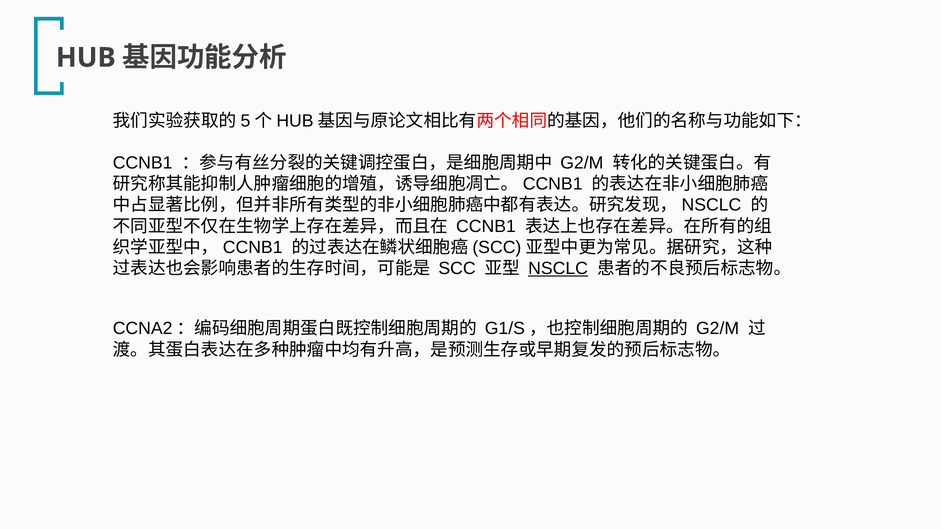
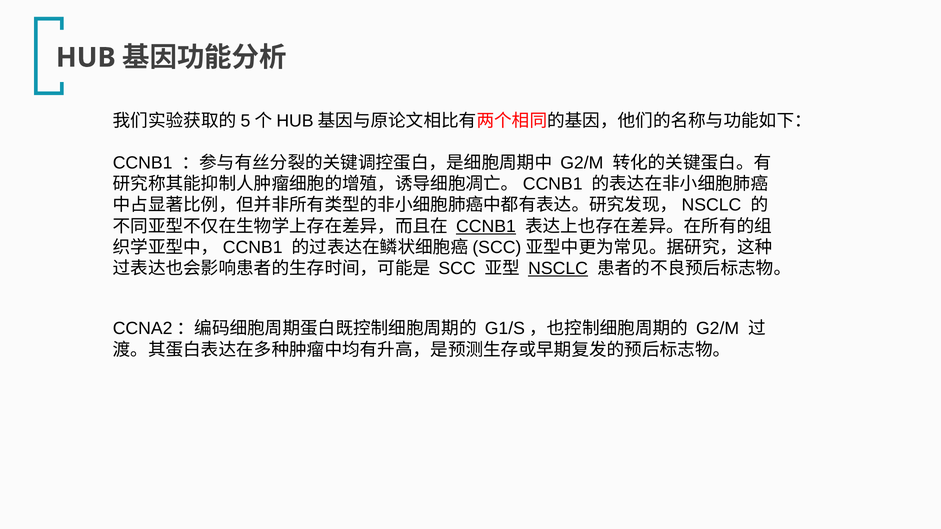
CCNB1 underline: none -> present (486, 226)
